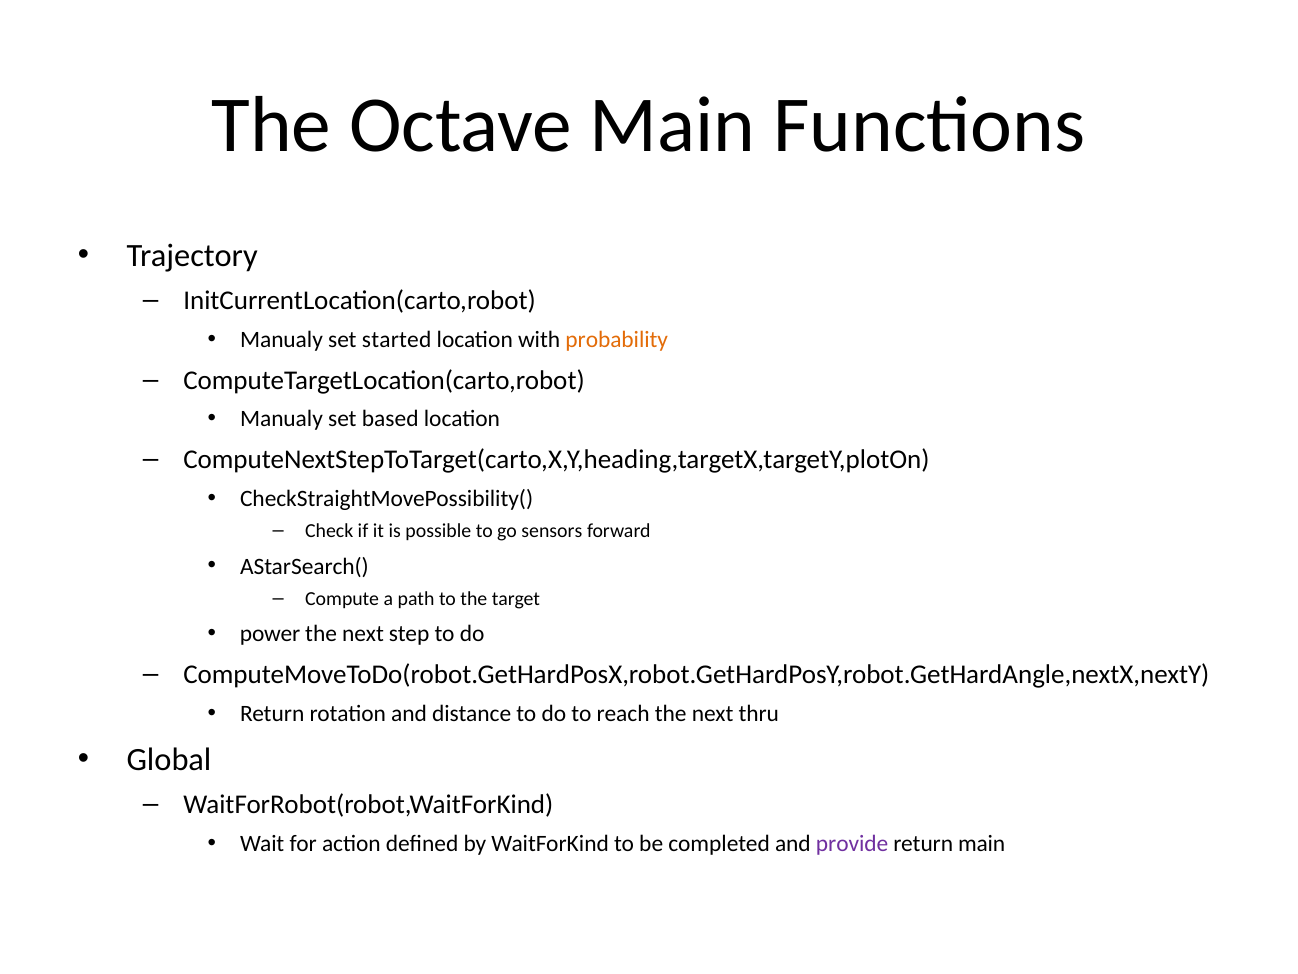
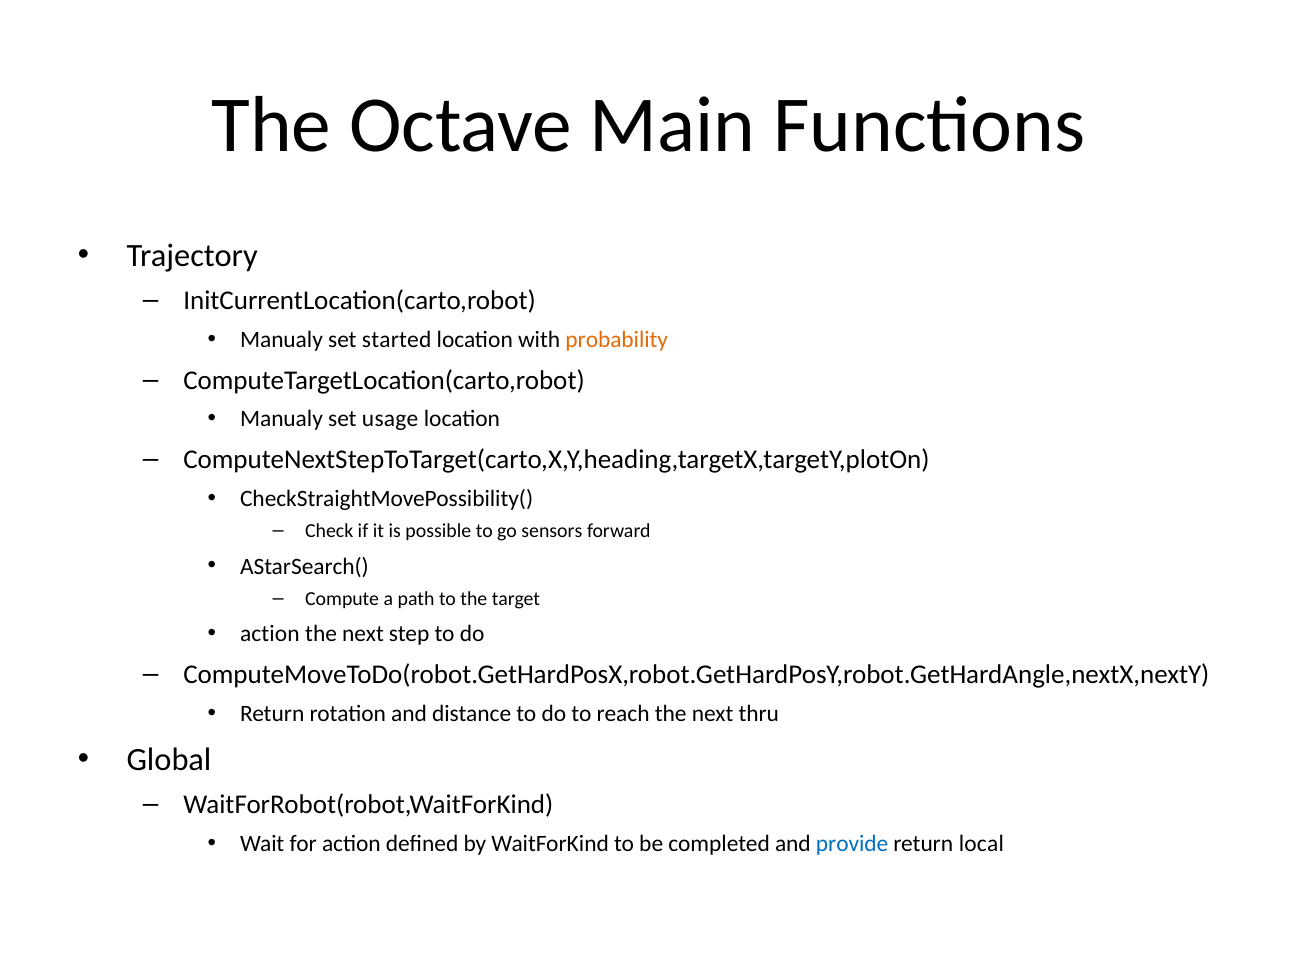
based: based -> usage (390, 419)
power: power -> action (270, 634)
provide colour: purple -> blue (852, 843)
return main: main -> local (981, 843)
